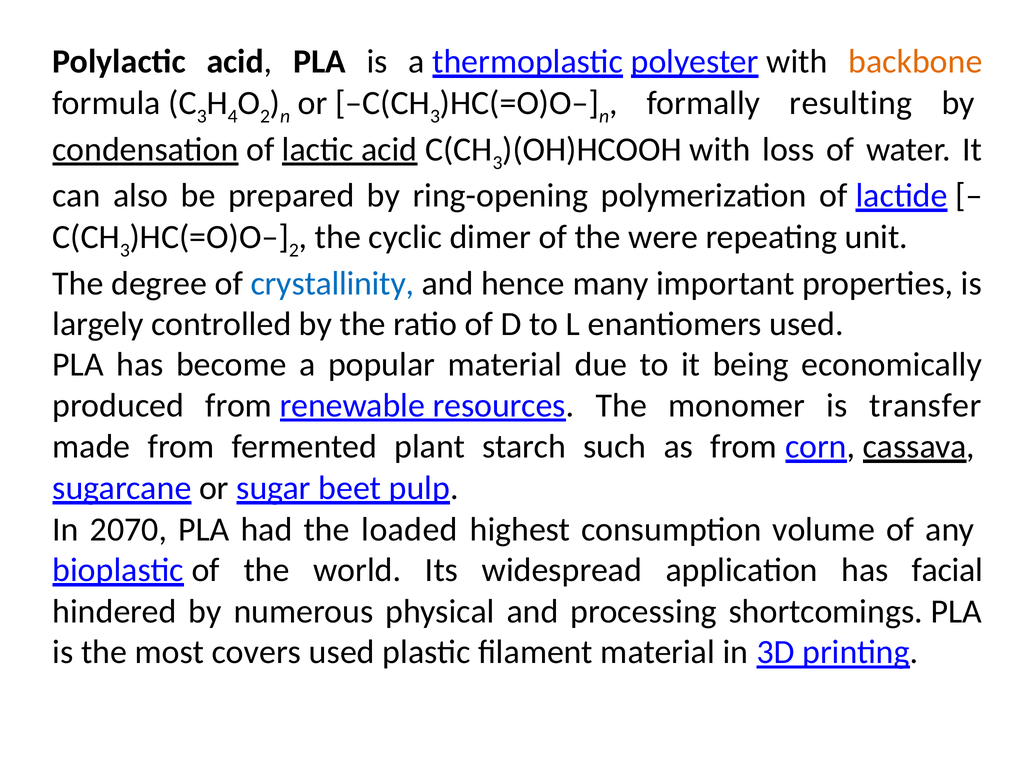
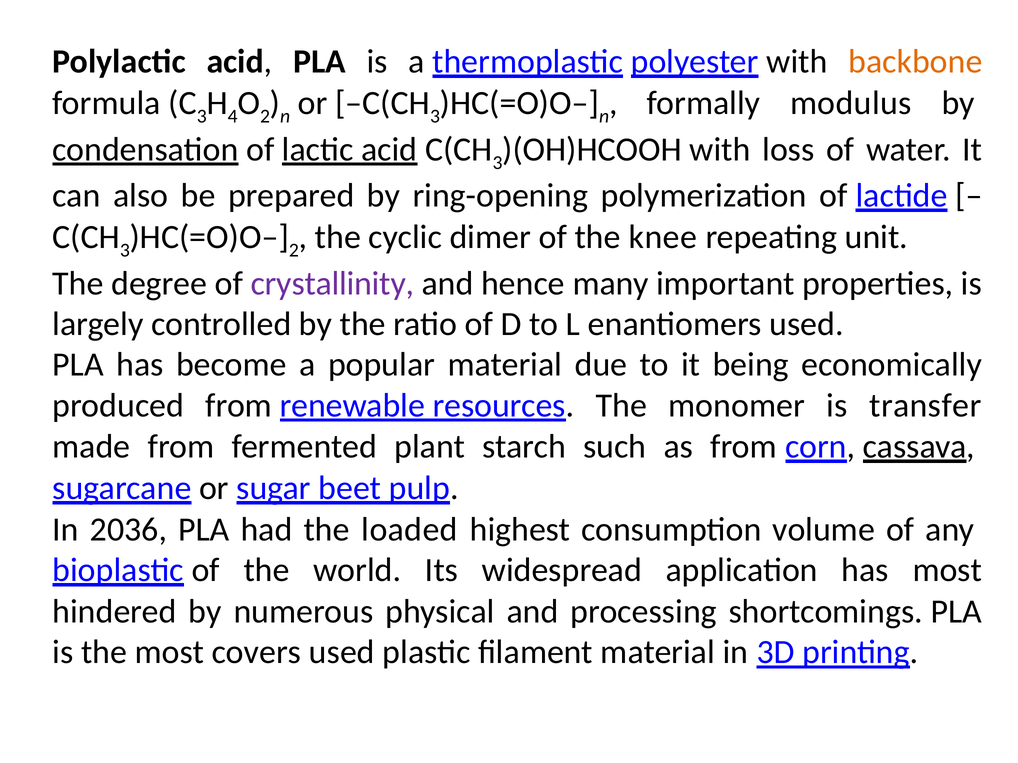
resulting: resulting -> modulus (851, 103)
were: were -> knee (663, 237)
crystallinity colour: blue -> purple (332, 283)
2070: 2070 -> 2036 (128, 530)
has facial: facial -> most (947, 571)
